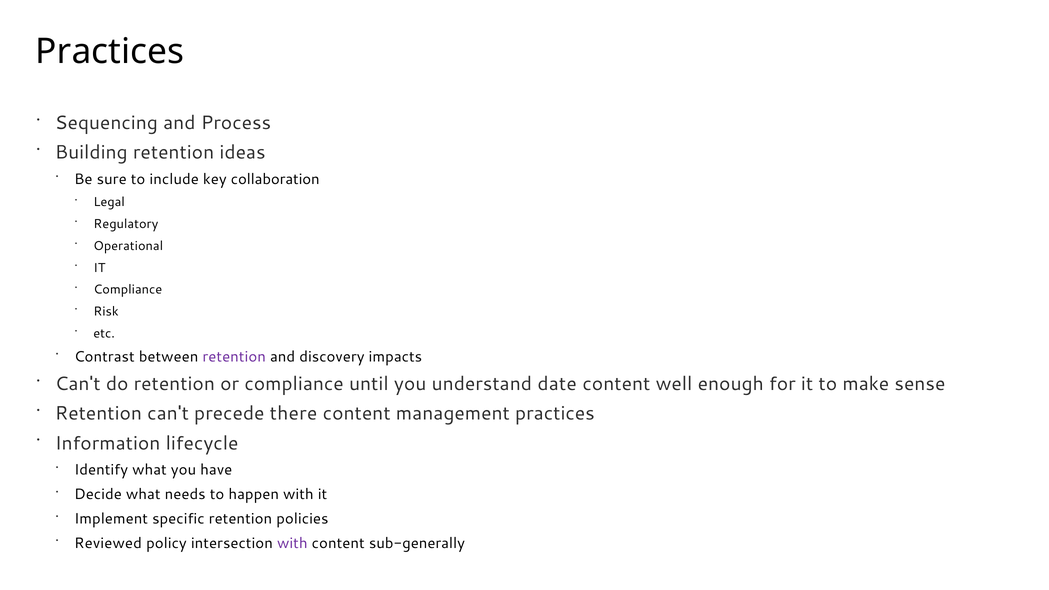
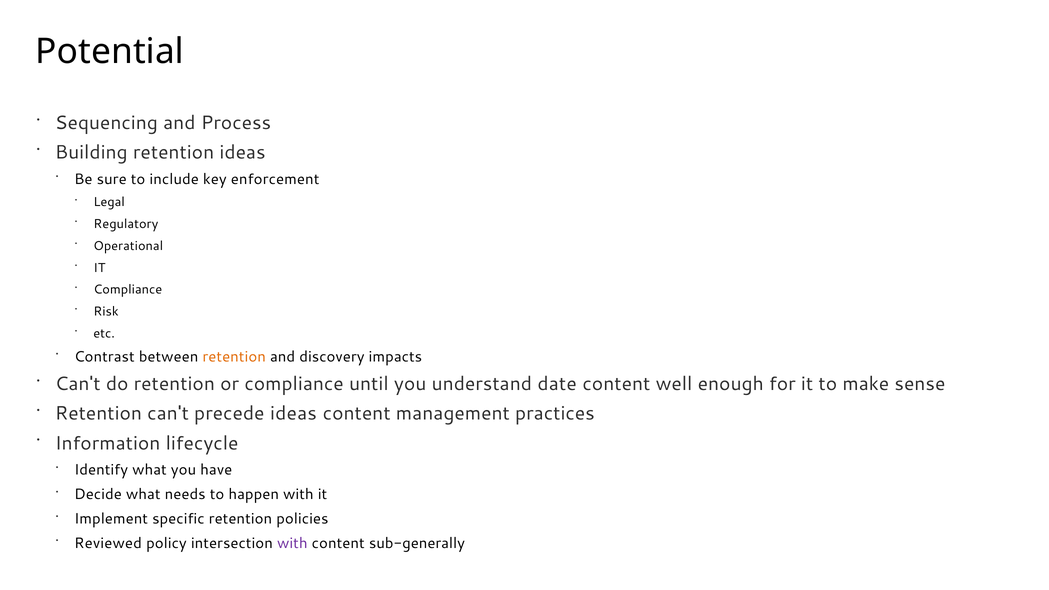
Practices: Practices -> Potential (110, 51)
collaboration: collaboration -> enforcement (275, 179)
retention colour: purple -> orange (234, 357)
precede there: there -> ideas (294, 414)
